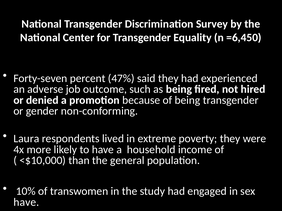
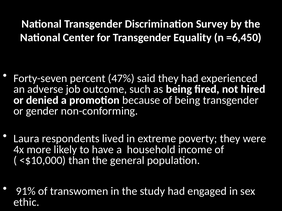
10%: 10% -> 91% (26, 192)
have: have -> ethic (26, 203)
